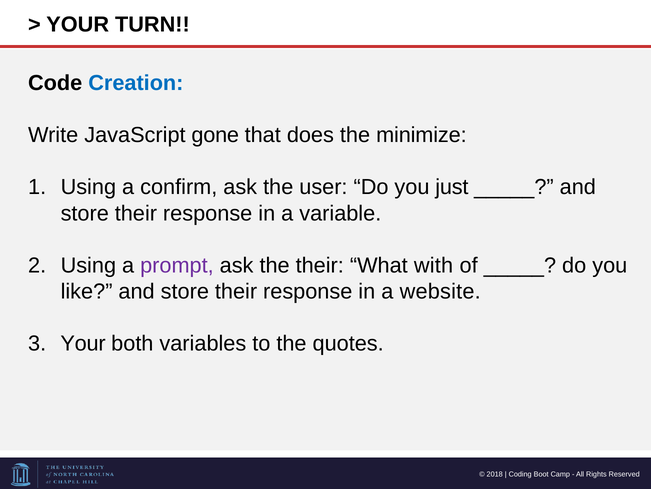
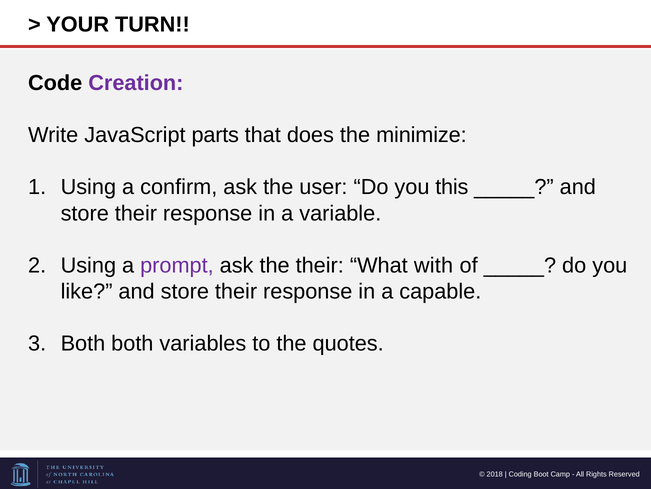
Creation colour: blue -> purple (136, 83)
gone: gone -> parts (215, 135)
just: just -> this (452, 187)
website: website -> capable (440, 291)
Your: Your -> Both (83, 343)
